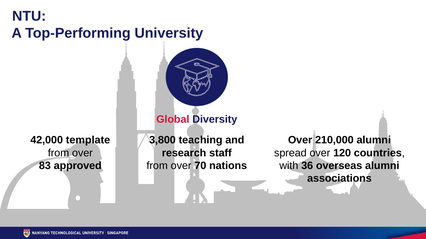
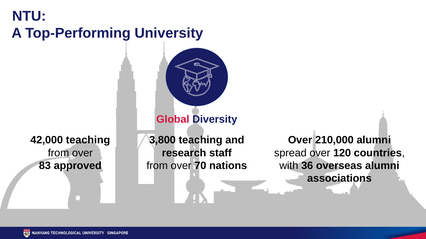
42,000 template: template -> teaching (88, 140)
